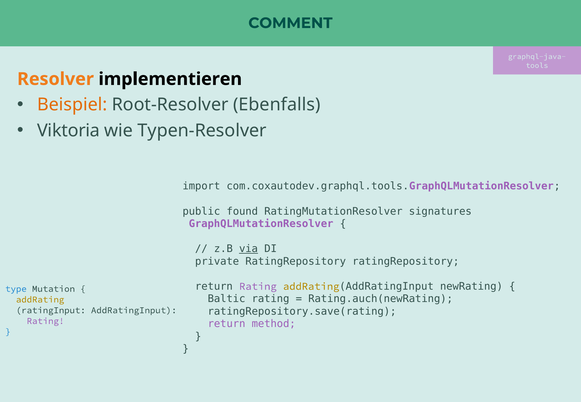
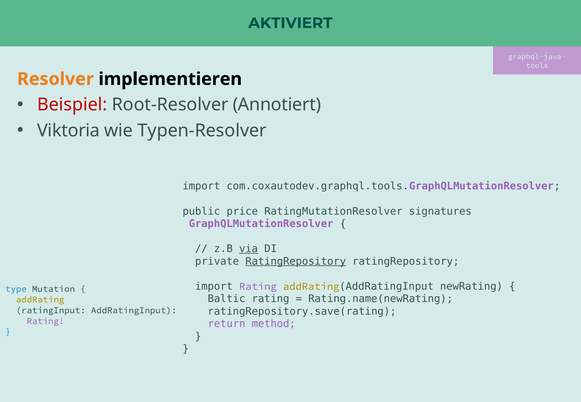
COMMENT: COMMENT -> AKTIVIERT (290, 23)
Beispiel colour: orange -> red (72, 105)
Ebenfalls: Ebenfalls -> Annotiert (277, 105)
found: found -> price (242, 211)
RatingRepository underline: none -> present (296, 261)
return: return -> import (214, 286)
Rating.auch(newRating: Rating.auch(newRating -> Rating.name(newRating (381, 299)
